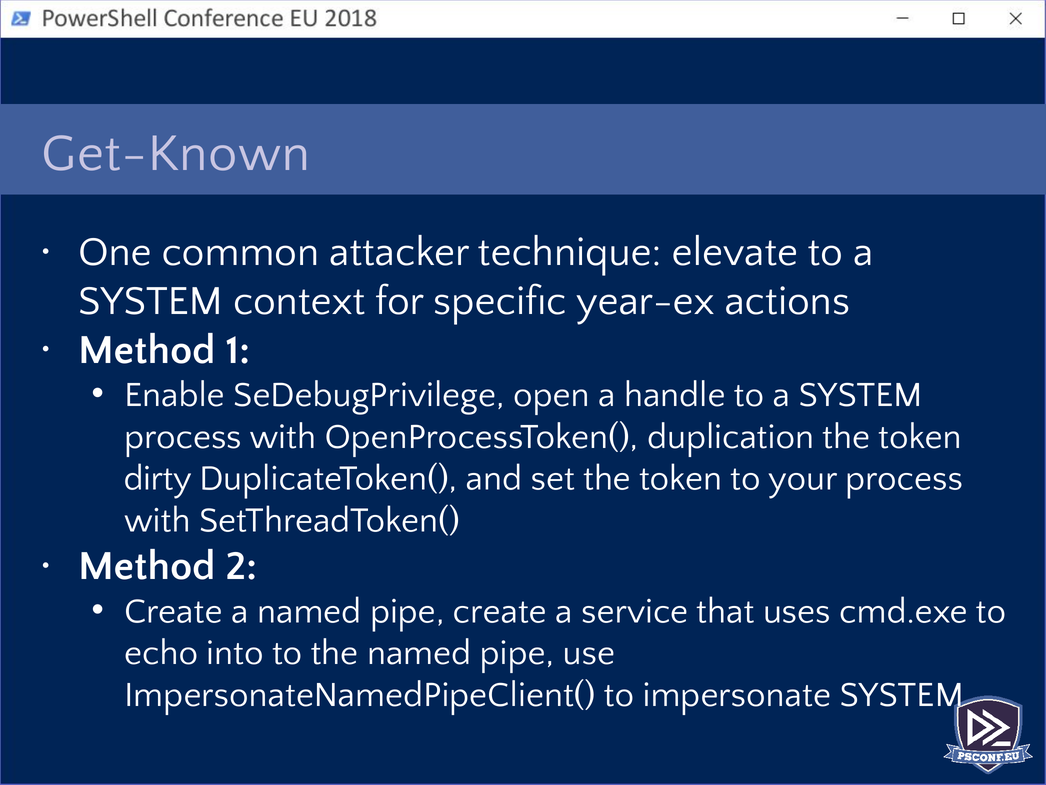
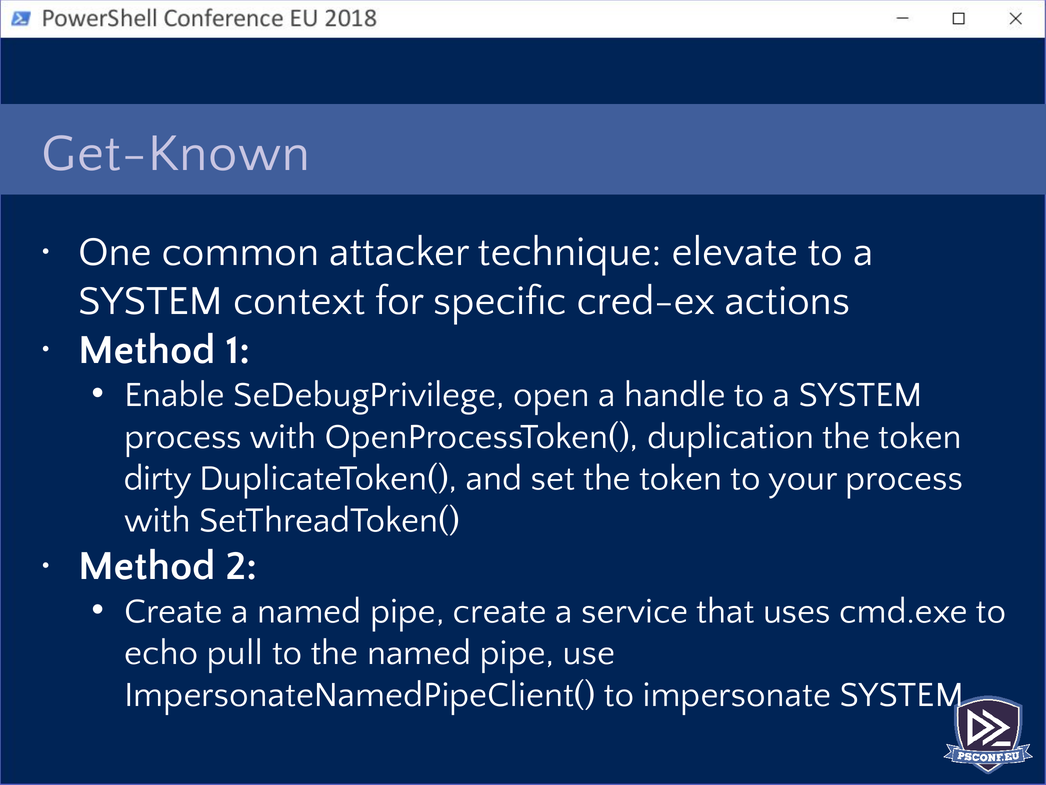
year-ex: year-ex -> cred-ex (646, 301)
into: into -> pull (235, 652)
